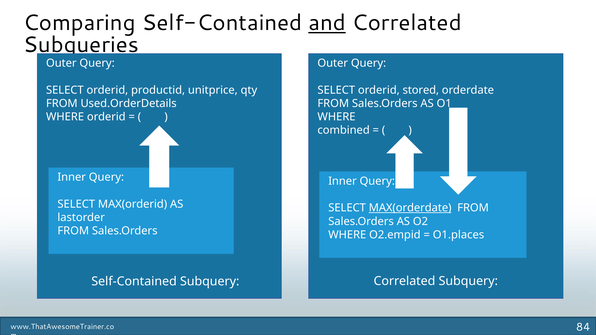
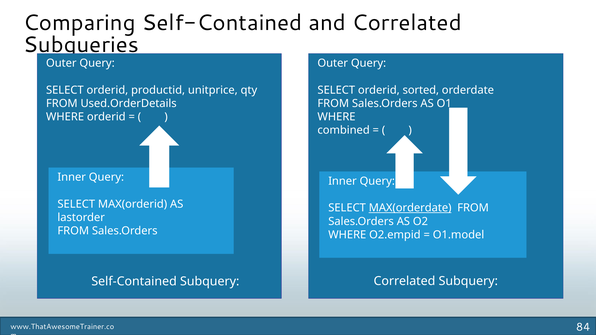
and underline: present -> none (327, 23)
stored: stored -> sorted (421, 90)
O1.places: O1.places -> O1.model (459, 235)
